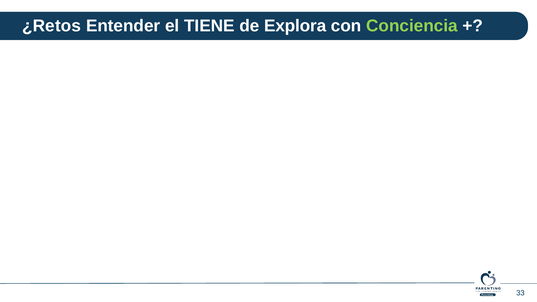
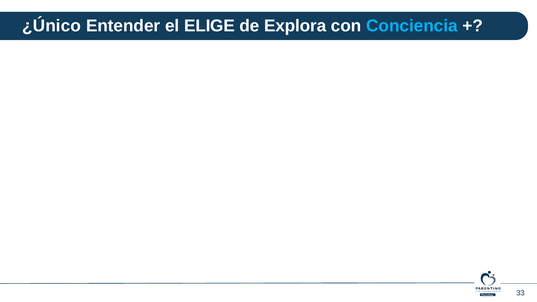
¿Retos: ¿Retos -> ¿Único (52, 26)
TIENE: TIENE -> ELIGE (210, 26)
Conciencia colour: light green -> light blue (412, 26)
